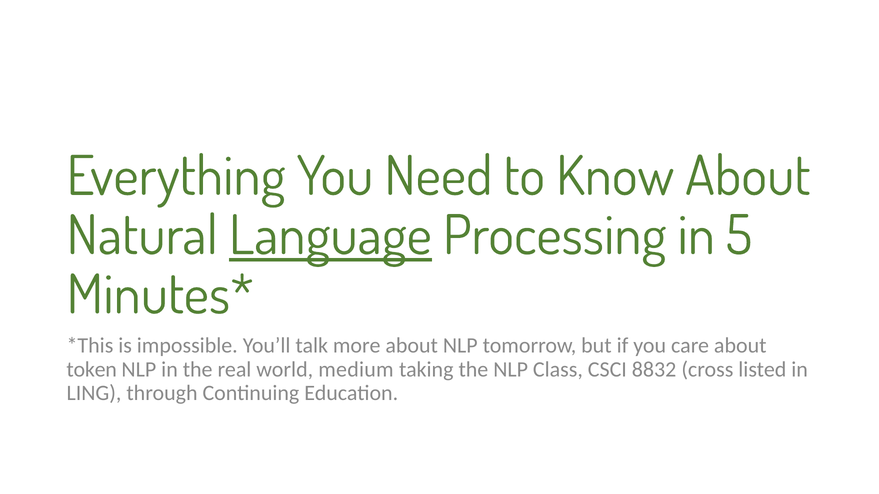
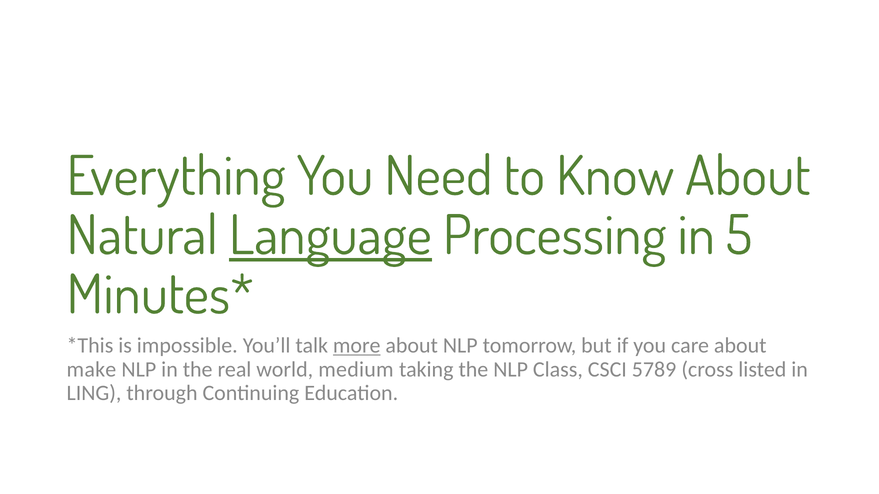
more underline: none -> present (357, 346)
token: token -> make (91, 370)
8832: 8832 -> 5789 (654, 370)
